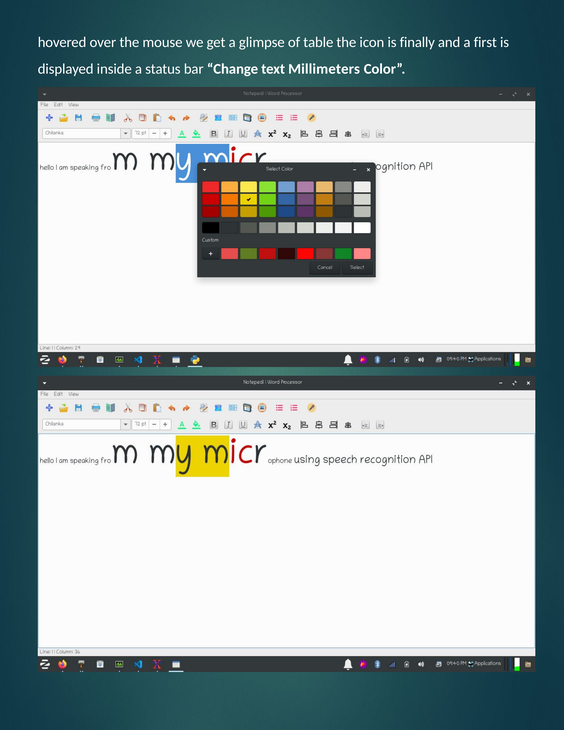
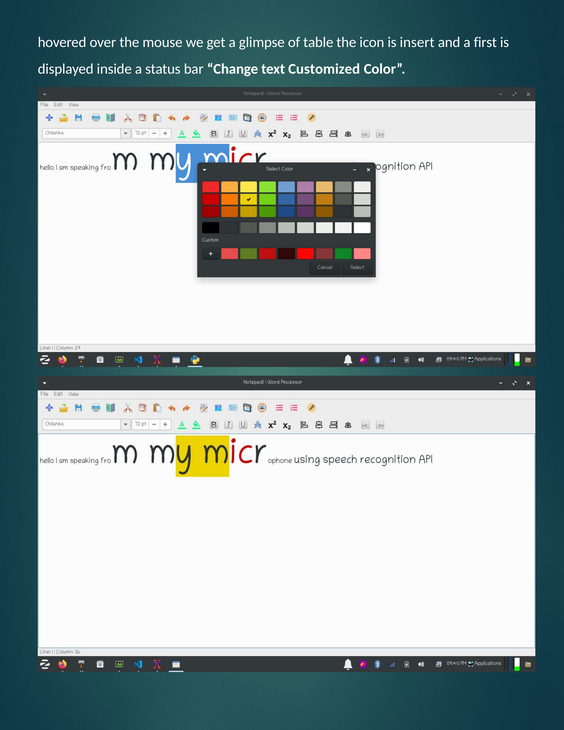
finally: finally -> insert (417, 42)
Millimeters: Millimeters -> Customized (324, 69)
